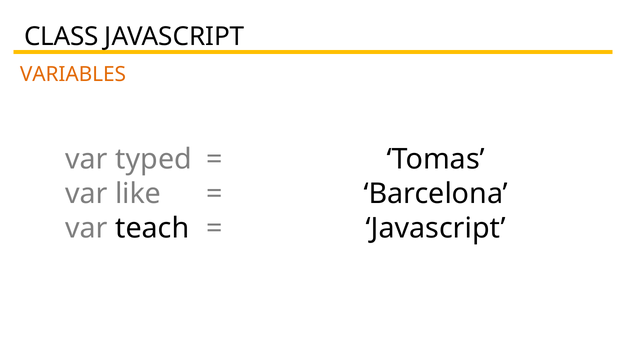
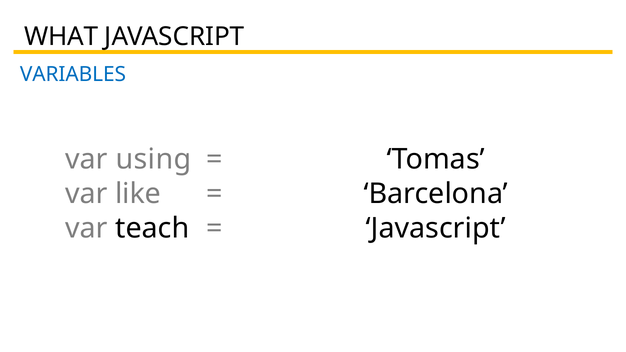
CLASS: CLASS -> WHAT (61, 37)
VARIABLES colour: orange -> blue (73, 74)
typed: typed -> using (153, 160)
